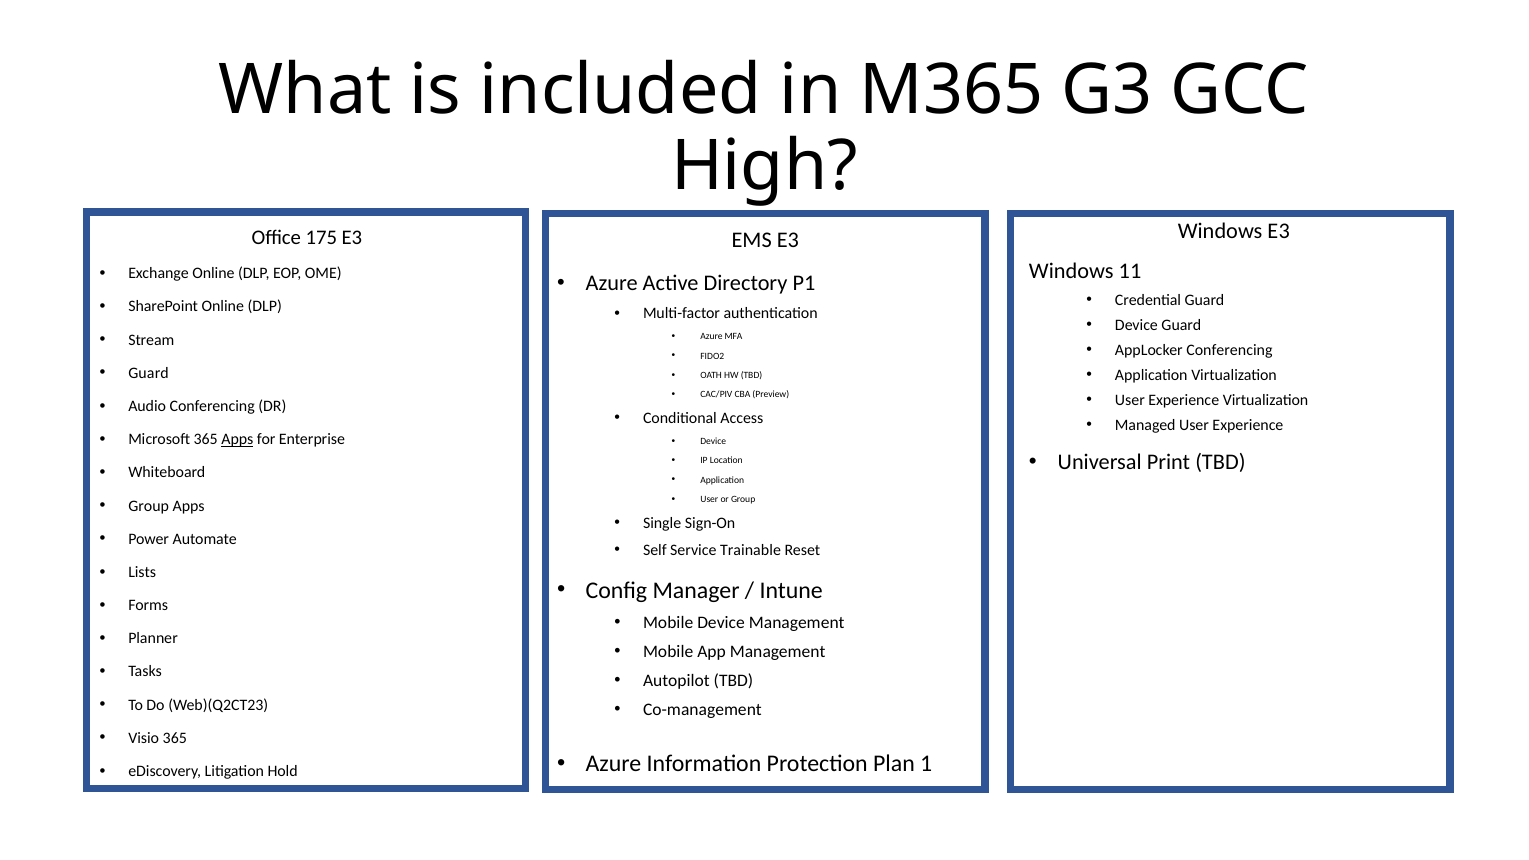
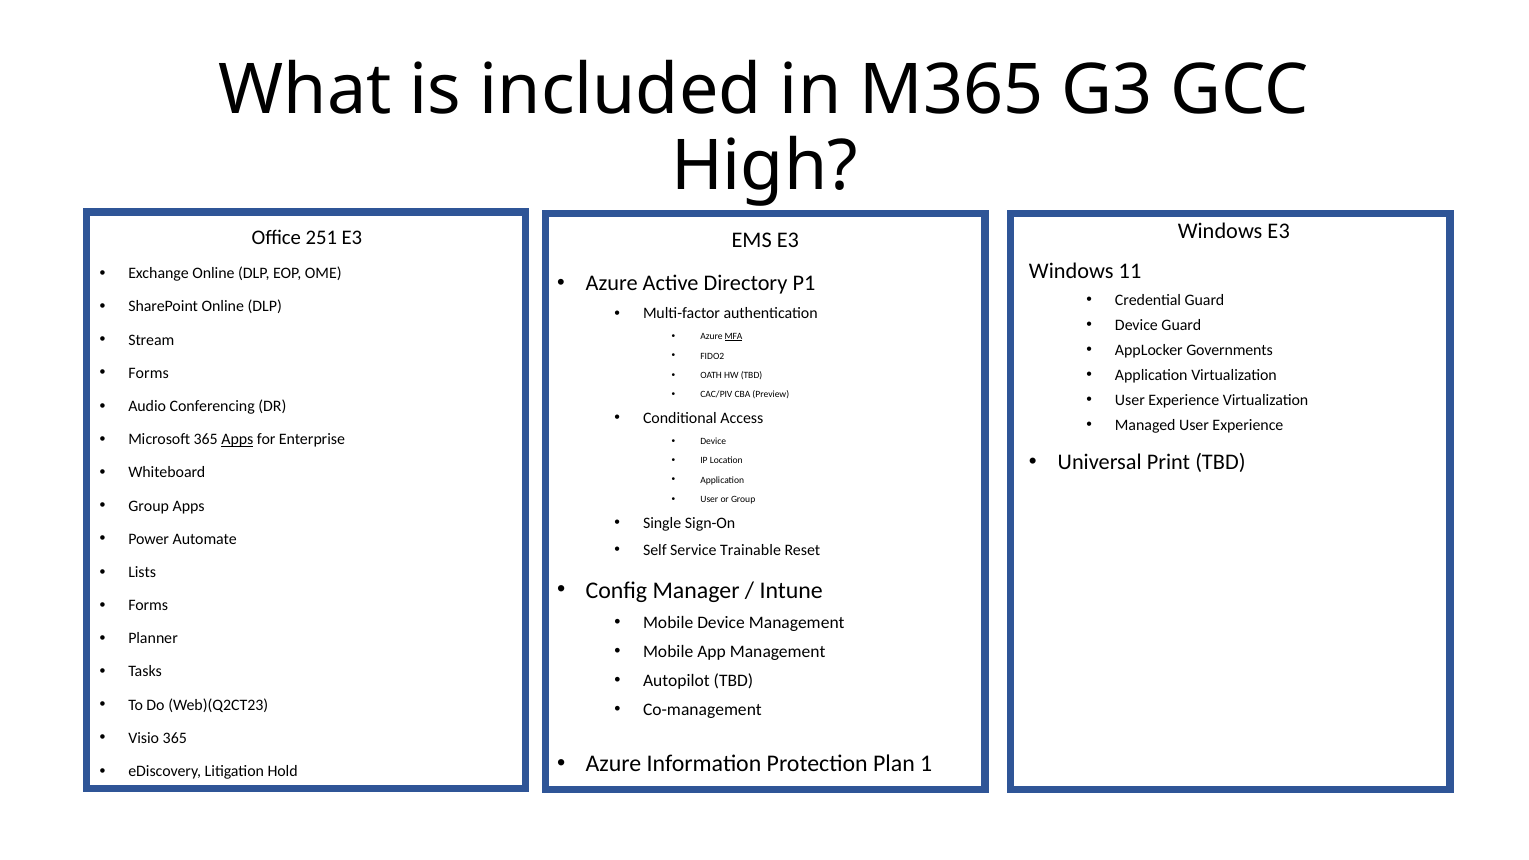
175: 175 -> 251 (321, 238)
MFA underline: none -> present (734, 337)
AppLocker Conferencing: Conferencing -> Governments (1230, 350)
Guard: Guard -> Forms (149, 373)
